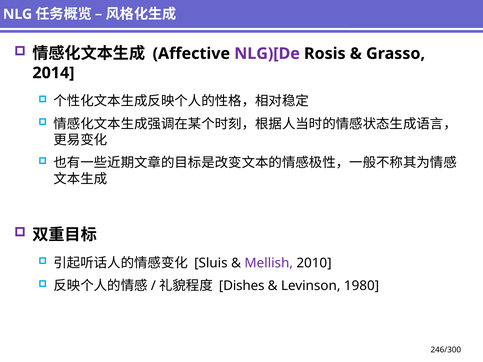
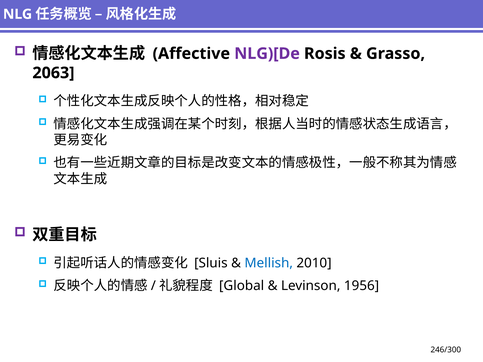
2014: 2014 -> 2063 (53, 73)
Mellish colour: purple -> blue (269, 263)
Dishes: Dishes -> Global (242, 286)
1980: 1980 -> 1956 (362, 286)
